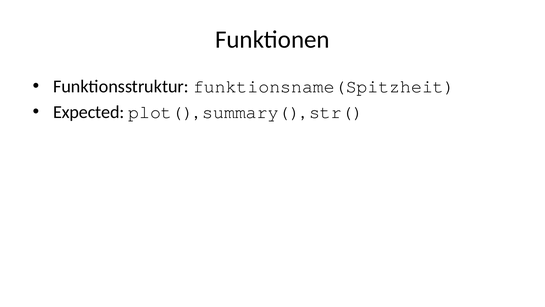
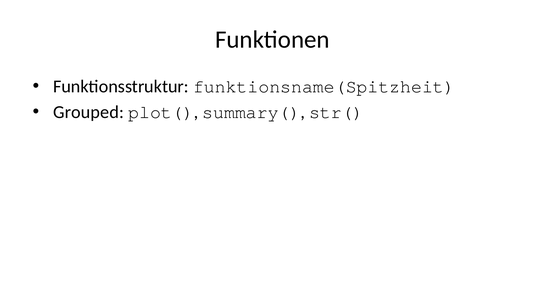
Expected: Expected -> Grouped (89, 112)
